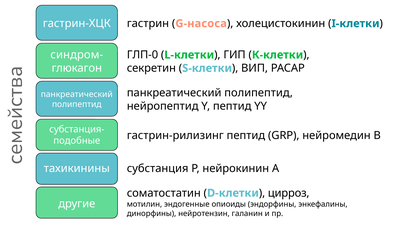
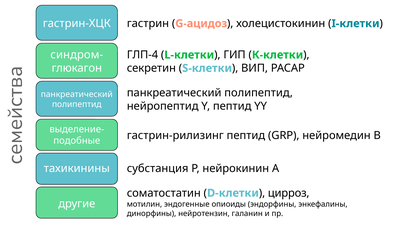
G-насоса: G-насоса -> G-ацидоз (201, 24)
ГЛП-0: ГЛП-0 -> ГЛП-4 (142, 55)
субстанция-: субстанция- -> выделение- (77, 129)
